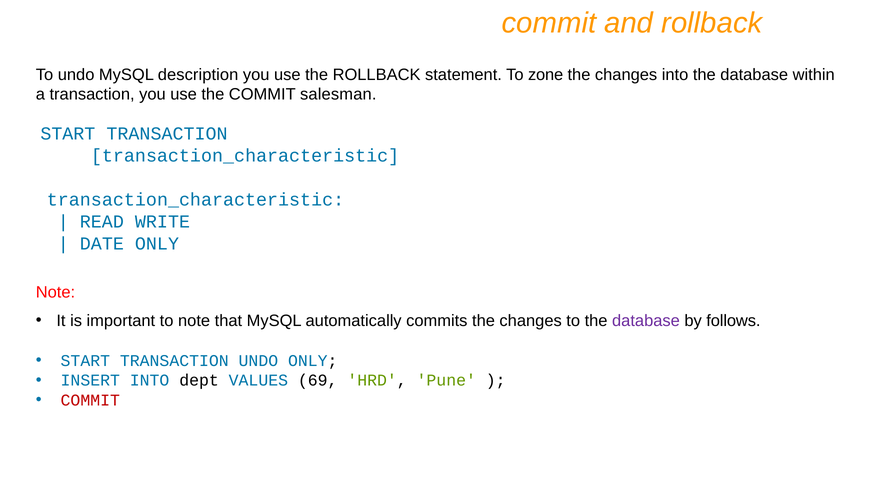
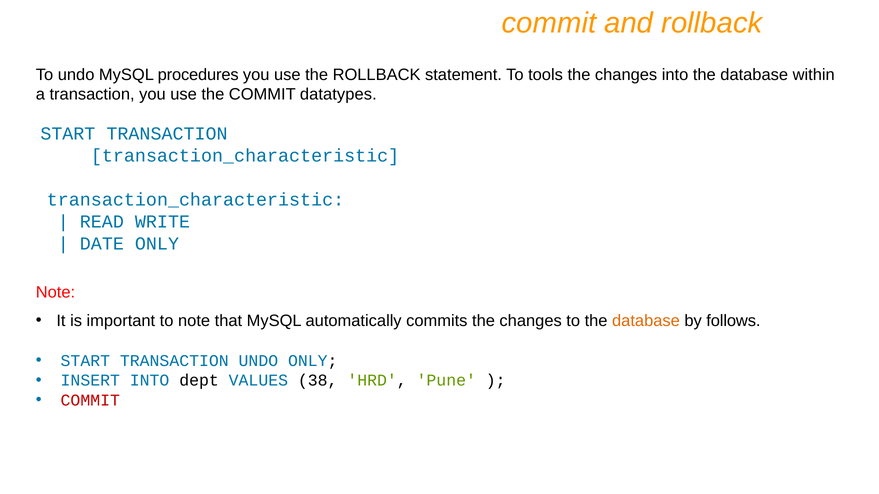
description: description -> procedures (198, 75)
zone: zone -> tools (546, 75)
salesman: salesman -> datatypes (338, 94)
database colour: purple -> orange (646, 321)
69: 69 -> 38 (318, 381)
